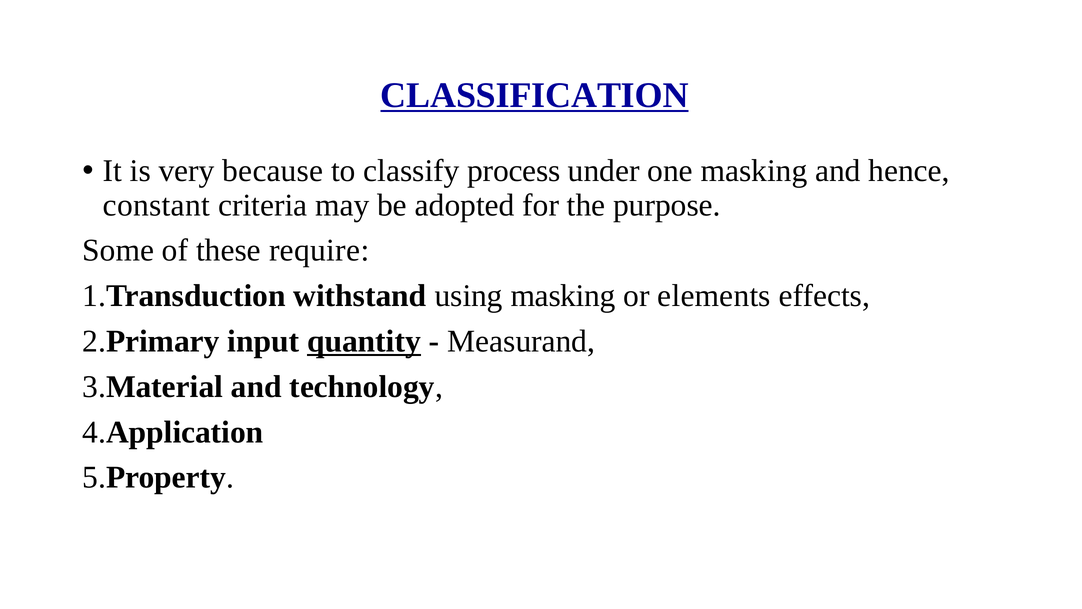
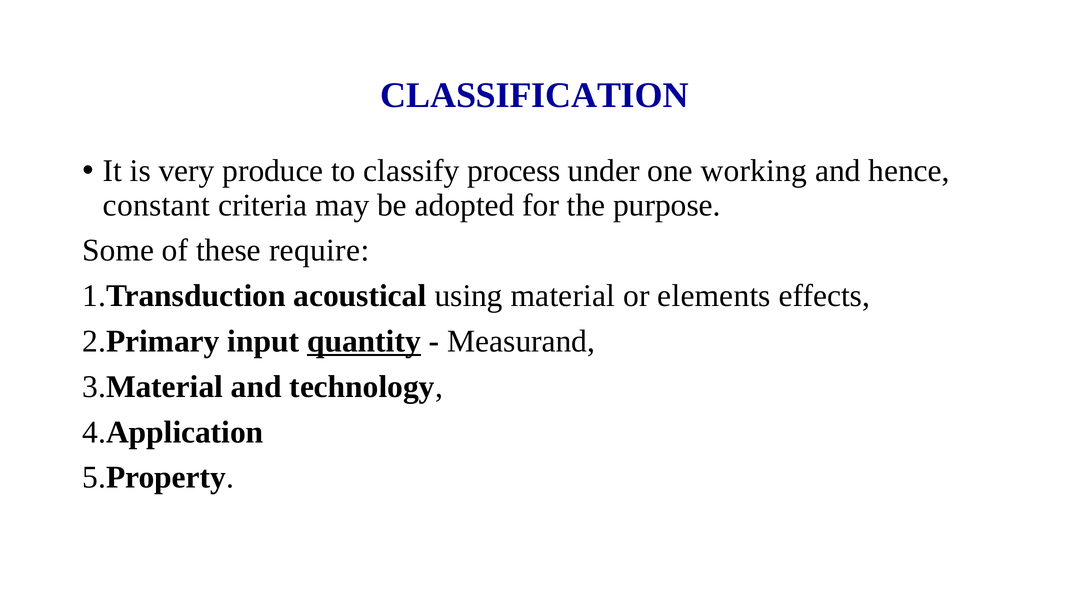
CLASSIFICATION underline: present -> none (535, 95)
because: because -> produce (273, 171)
one masking: masking -> working (754, 171)
withstand: withstand -> acoustical (360, 296)
using masking: masking -> material (563, 296)
